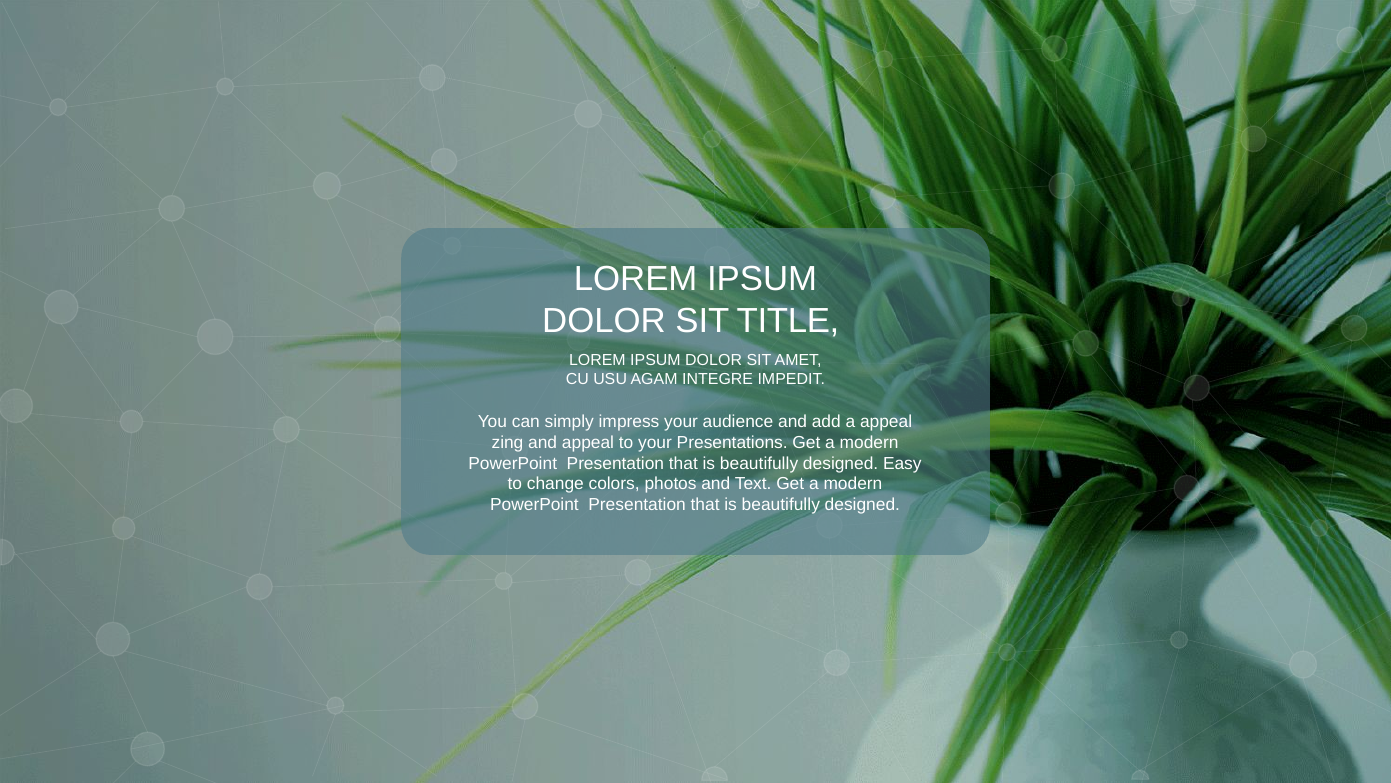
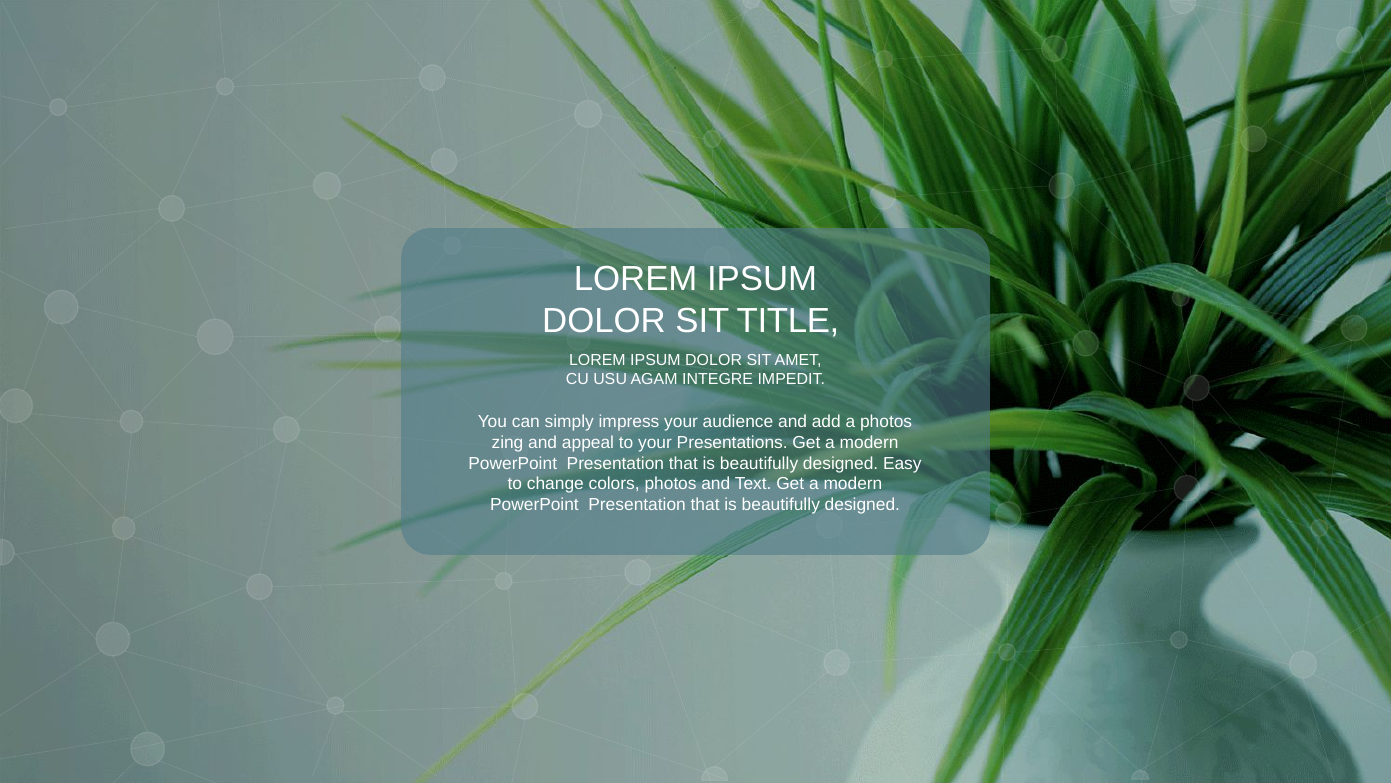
a appeal: appeal -> photos (886, 421)
